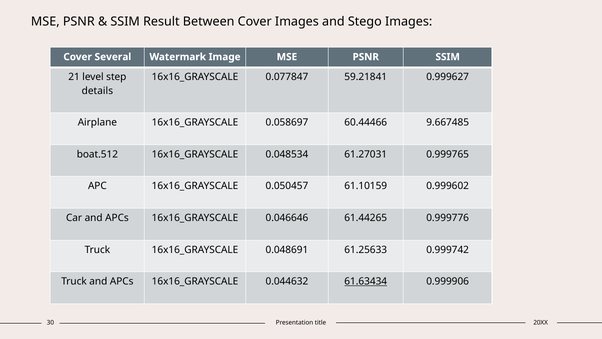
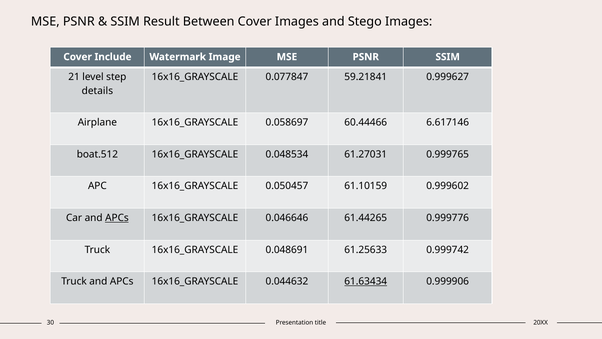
Several: Several -> Include (113, 57)
9.667485: 9.667485 -> 6.617146 (448, 122)
APCs underline: none -> present (117, 218)
